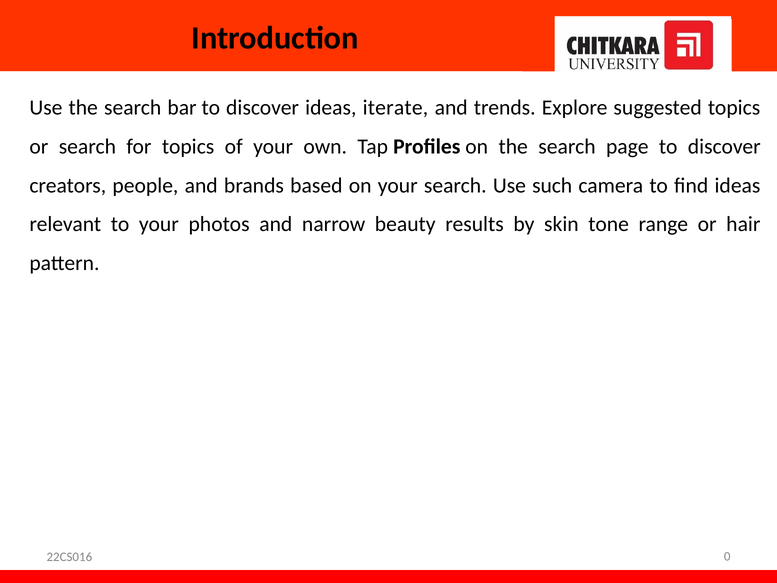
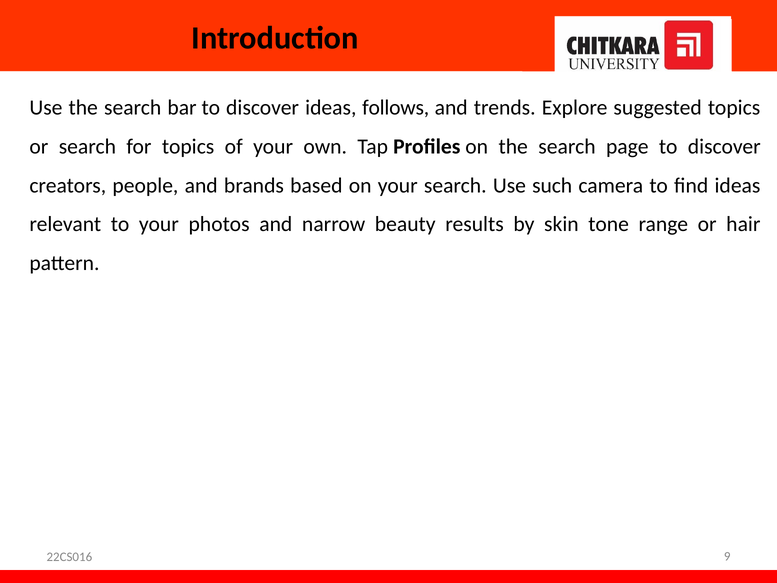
iterate: iterate -> follows (396, 108)
0: 0 -> 9 (727, 556)
